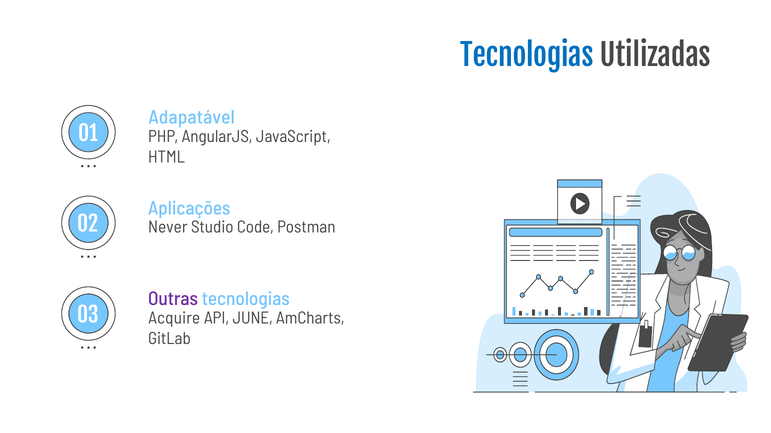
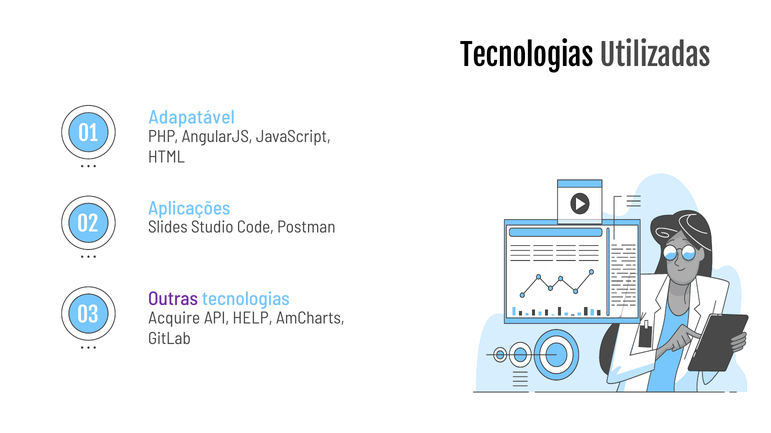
Tecnologias colour: blue -> black (527, 56)
Never: Never -> Slides (168, 228)
JUNE: JUNE -> HELP (253, 319)
